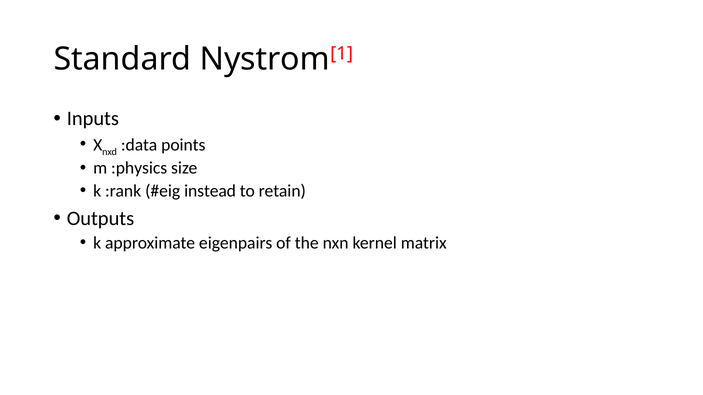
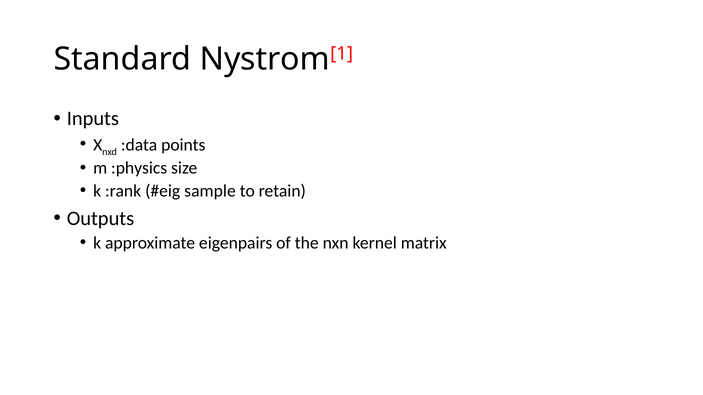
instead: instead -> sample (210, 191)
